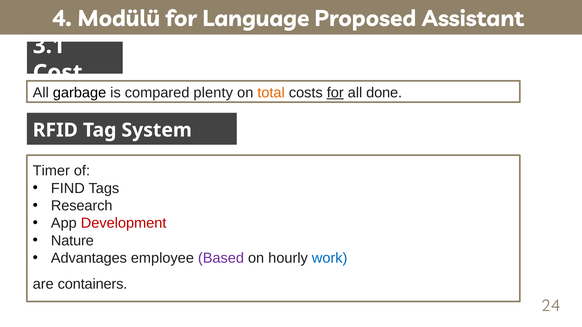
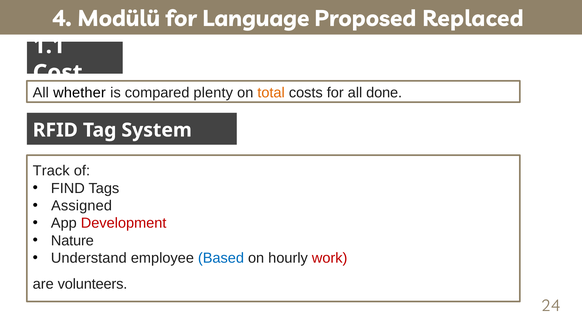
Assistant: Assistant -> Replaced (473, 19)
3.1: 3.1 -> 1.1 (49, 46)
garbage: garbage -> whether (79, 93)
for underline: present -> none (335, 93)
Timer: Timer -> Track (51, 171)
Research: Research -> Assigned (82, 206)
Advantages: Advantages -> Understand (89, 258)
Based colour: purple -> blue (221, 258)
work colour: blue -> red (330, 258)
containers: containers -> volunteers (93, 285)
